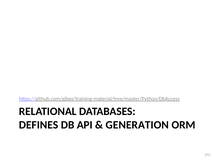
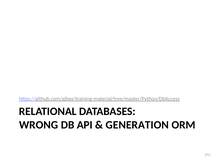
DEFINES: DEFINES -> WRONG (39, 125)
